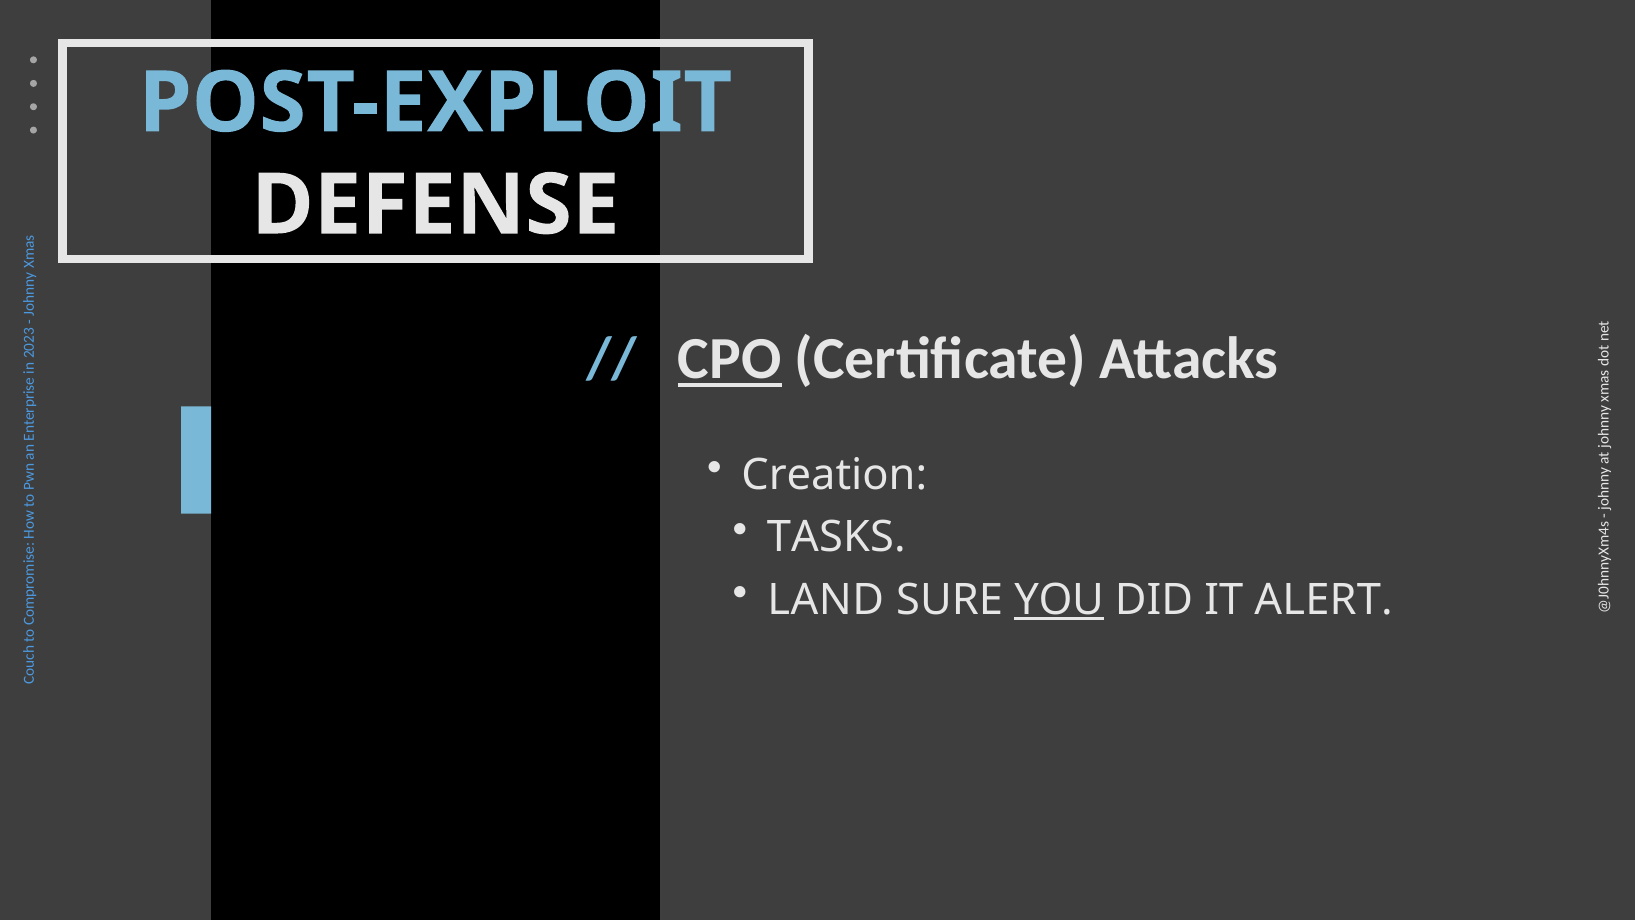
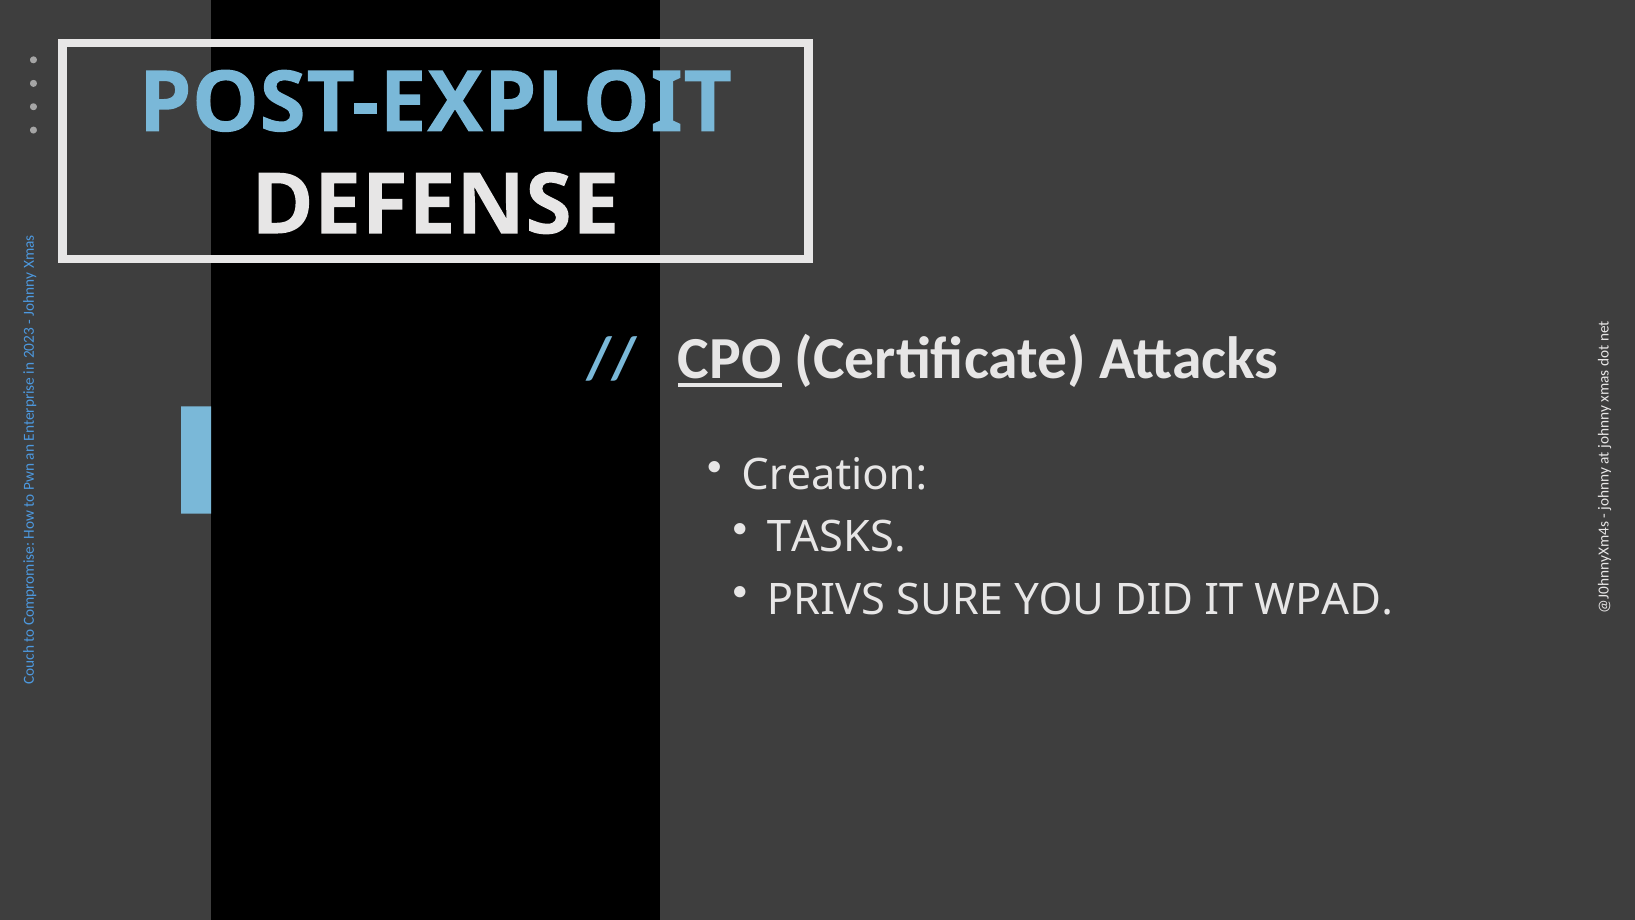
LAND: LAND -> PRIVS (826, 600)
YOU underline: present -> none (1059, 600)
ALERT: ALERT -> WPAD (1324, 600)
